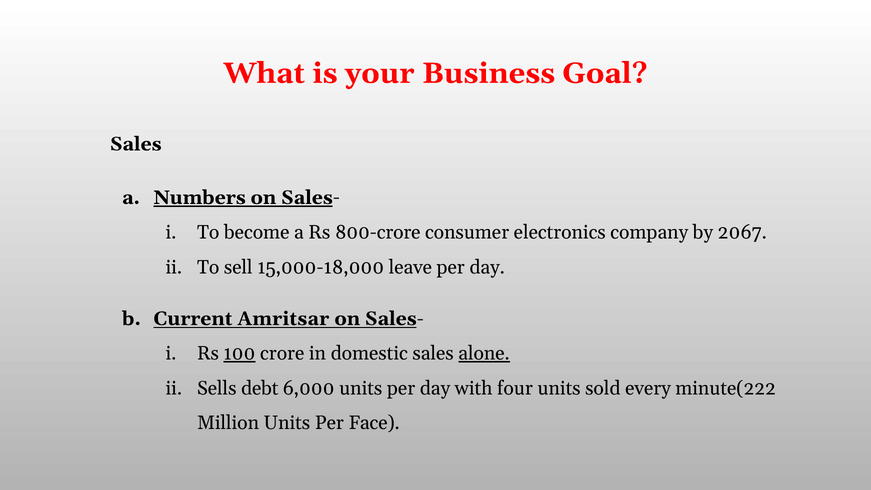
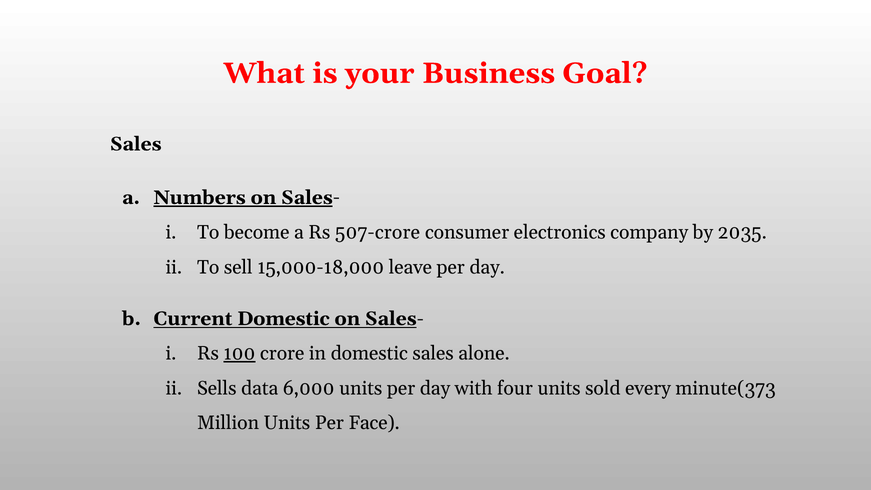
800-crore: 800-crore -> 507-crore (378, 232)
2067: 2067 -> 2035 (742, 232)
Current Amritsar: Amritsar -> Domestic (283, 319)
alone underline: present -> none (484, 353)
debt: debt -> data (260, 388)
minute(222: minute(222 -> minute(373 (726, 388)
